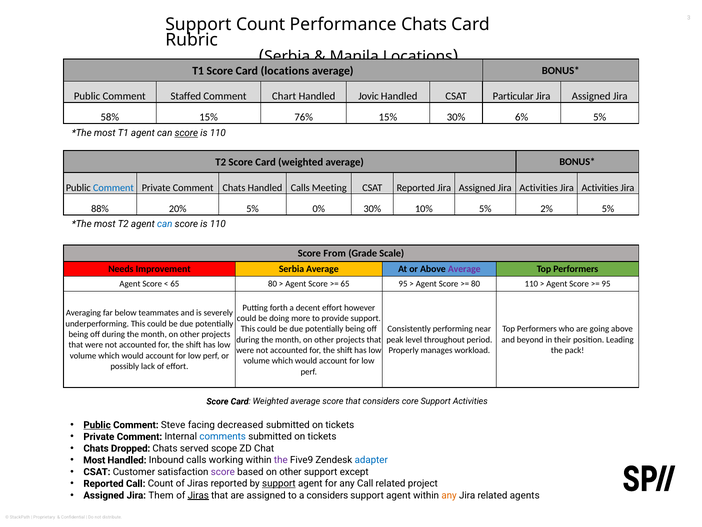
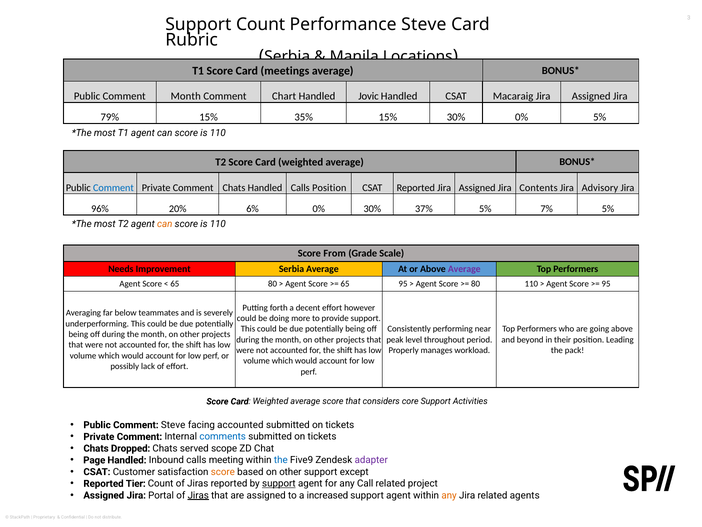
Performance Chats: Chats -> Steve (424, 24)
Card locations: locations -> meetings (285, 71)
Comment Staffed: Staffed -> Month (186, 96)
Particular: Particular -> Macaraig (513, 96)
58%: 58% -> 79% (110, 117)
76%: 76% -> 35% (304, 117)
30% 6%: 6% -> 0% (522, 117)
score underline: present -> none (186, 133)
Calls Meeting: Meeting -> Position (329, 187)
Assigned Jira Activities: Activities -> Contents (539, 187)
Activities: Activities -> Advisory (600, 187)
88%: 88% -> 96% (100, 209)
20% 5%: 5% -> 6% (252, 209)
10%: 10% -> 37% (424, 209)
2%: 2% -> 7% (547, 209)
can colour: blue -> orange (165, 224)
Public underline: present -> none (97, 425)
facing decreased: decreased -> accounted (240, 425)
Most: Most -> Page (94, 460)
working: working -> meeting (226, 460)
the colour: purple -> blue (281, 460)
adapter colour: blue -> purple (371, 460)
score colour: purple -> orange (223, 471)
Reported Call: Call -> Tier (136, 483)
Them: Them -> Portal (161, 495)
a considers: considers -> increased (327, 495)
